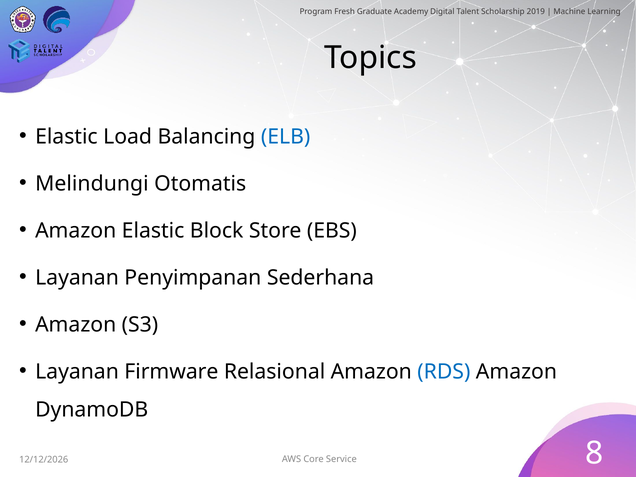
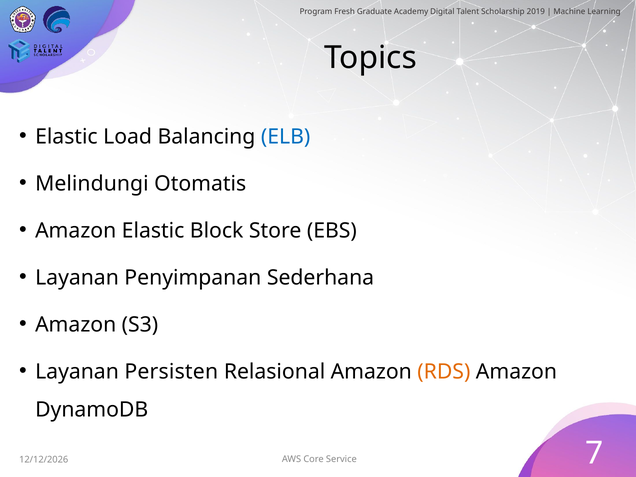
Firmware: Firmware -> Persisten (171, 372)
RDS colour: blue -> orange (444, 372)
8: 8 -> 7 (594, 453)
